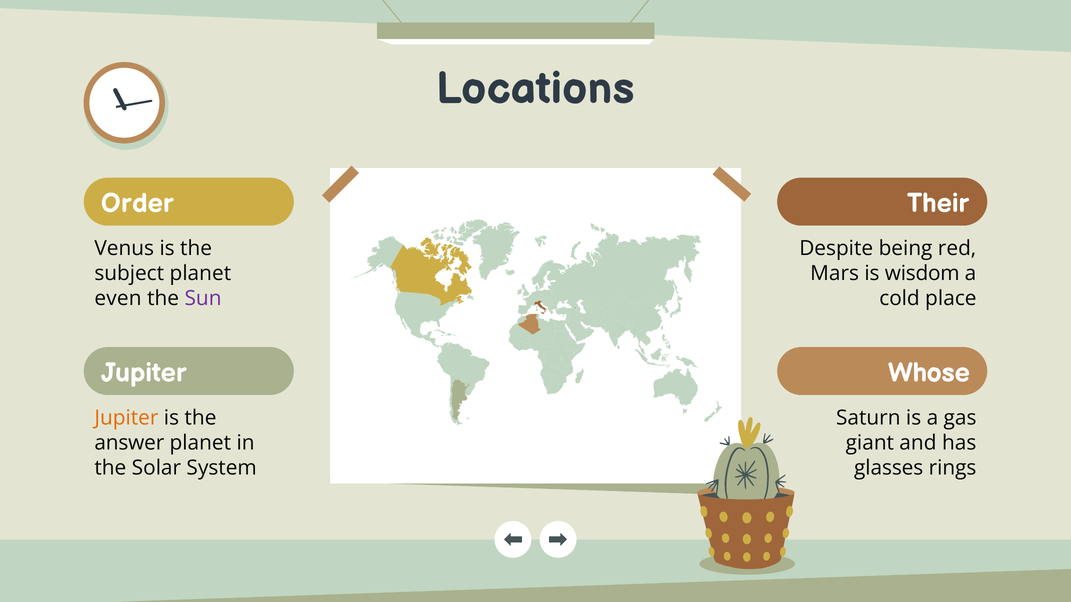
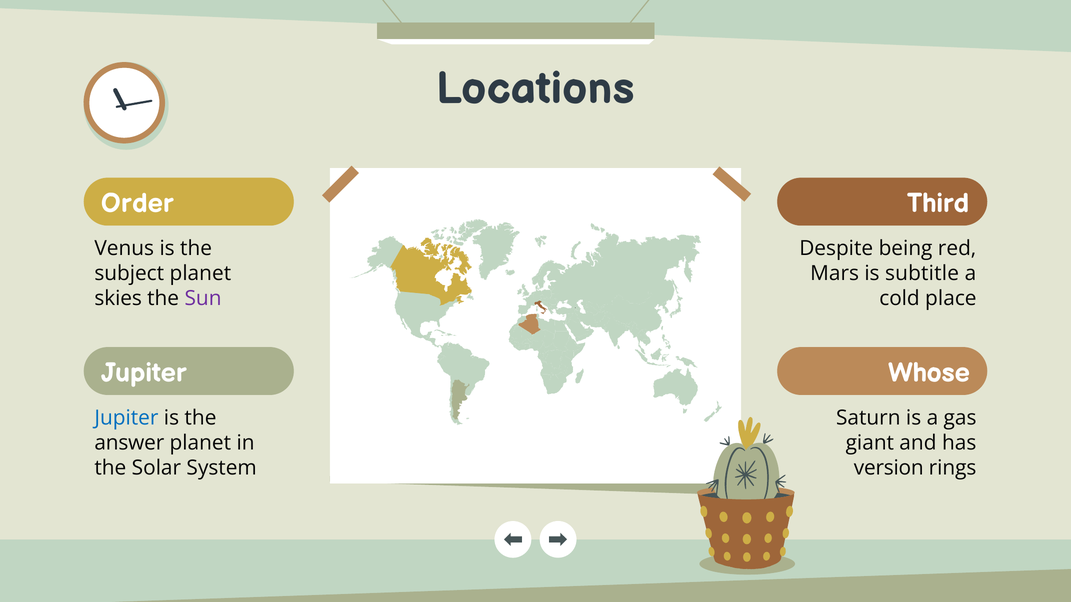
Their: Their -> Third (938, 204)
wisdom: wisdom -> subtitle (922, 274)
even: even -> skies (118, 299)
Jupiter colour: orange -> blue (126, 418)
glasses: glasses -> version (889, 468)
